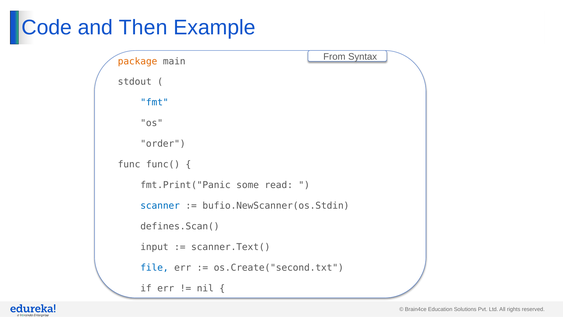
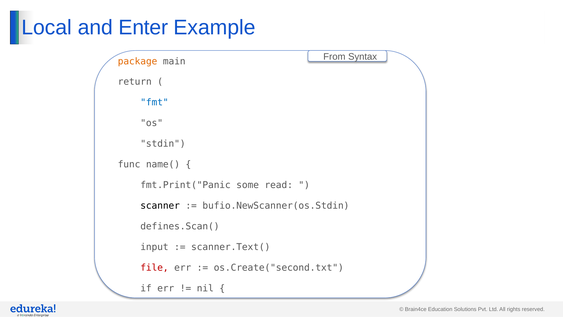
Code: Code -> Local (47, 27)
Then: Then -> Enter (143, 27)
stdout: stdout -> return (135, 82)
order: order -> stdin (163, 144)
func(: func( -> name( (163, 164)
scanner colour: blue -> black (160, 206)
file colour: blue -> red (154, 268)
